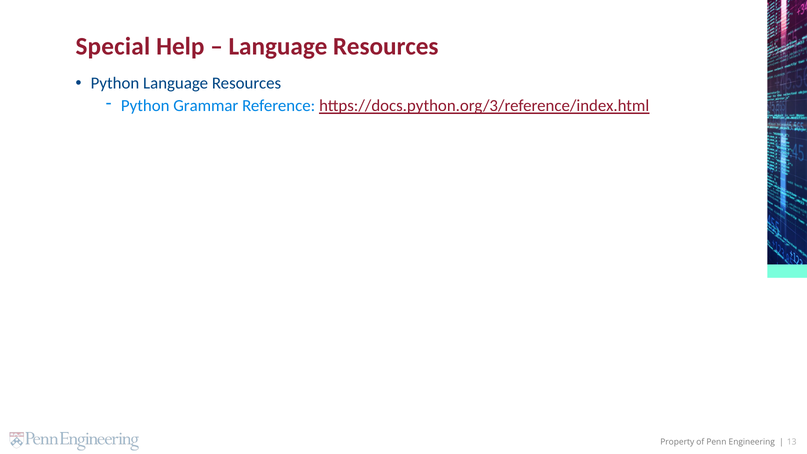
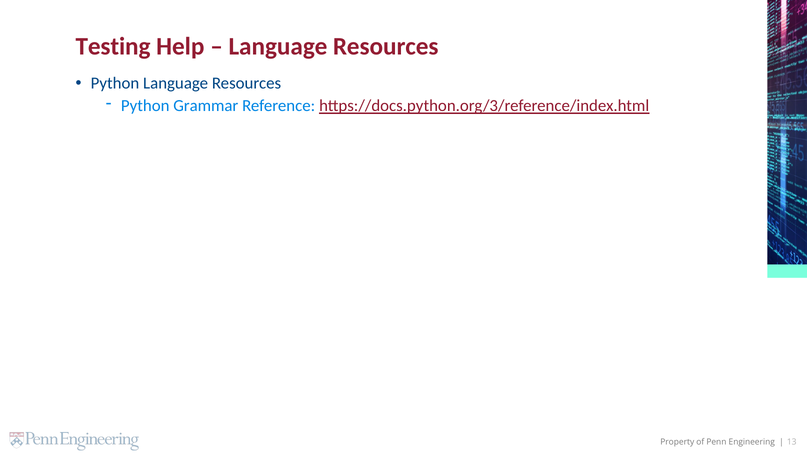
Special: Special -> Testing (113, 46)
